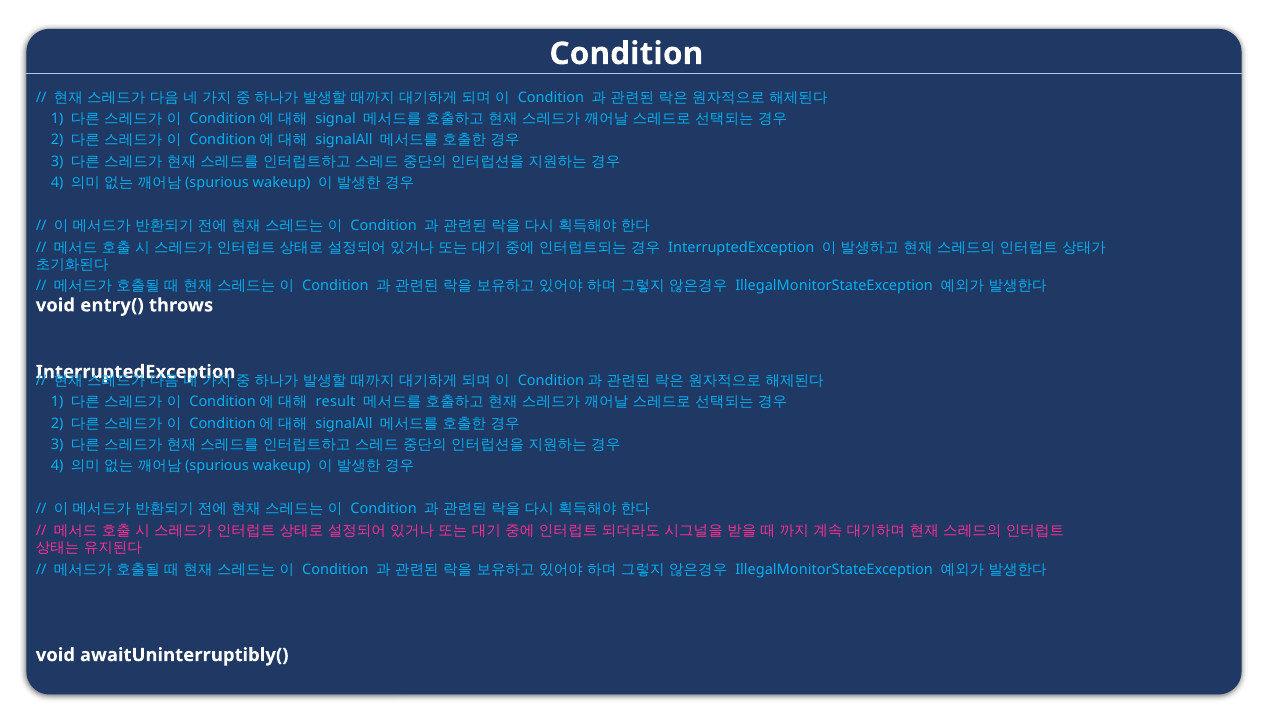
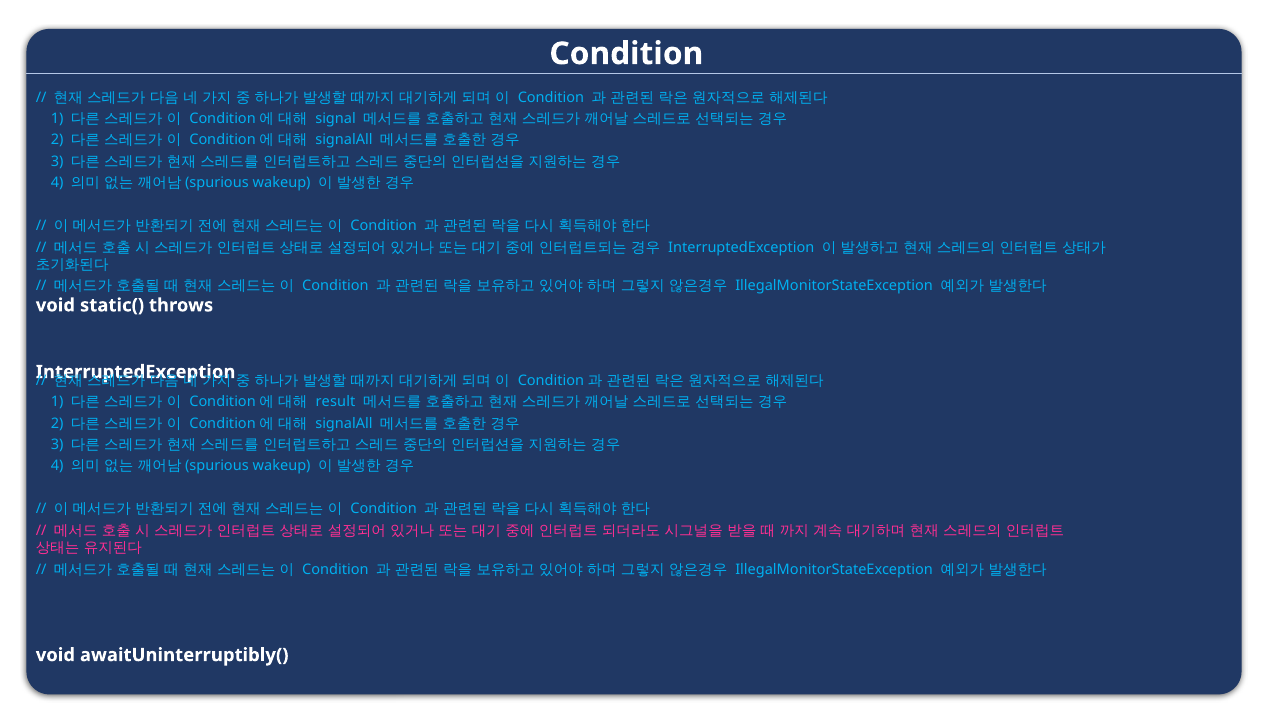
entry(: entry( -> static( (112, 305)
